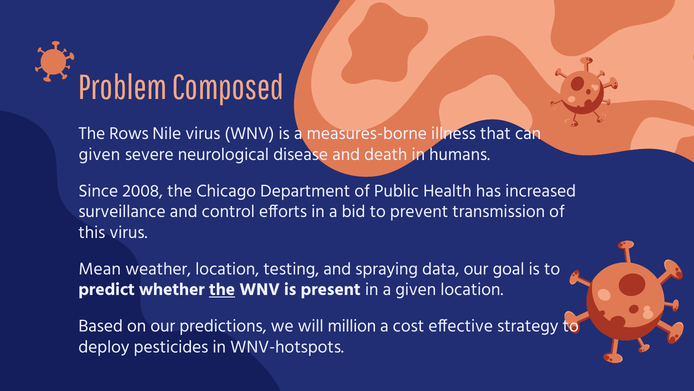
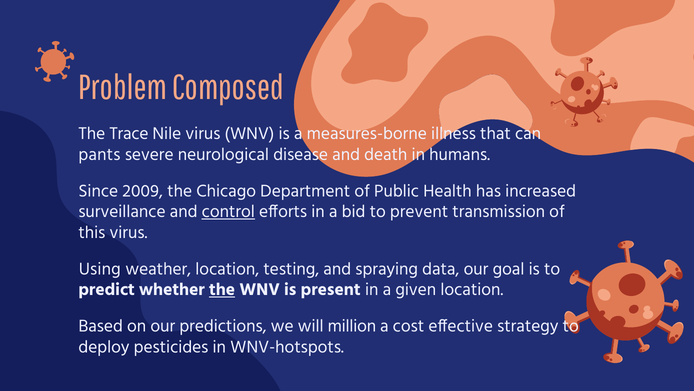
Rows: Rows -> Trace (129, 133)
given: given -> pants (99, 154)
2008: 2008 -> 2009 (143, 191)
control underline: none -> present (228, 211)
Mean: Mean -> Using (100, 268)
